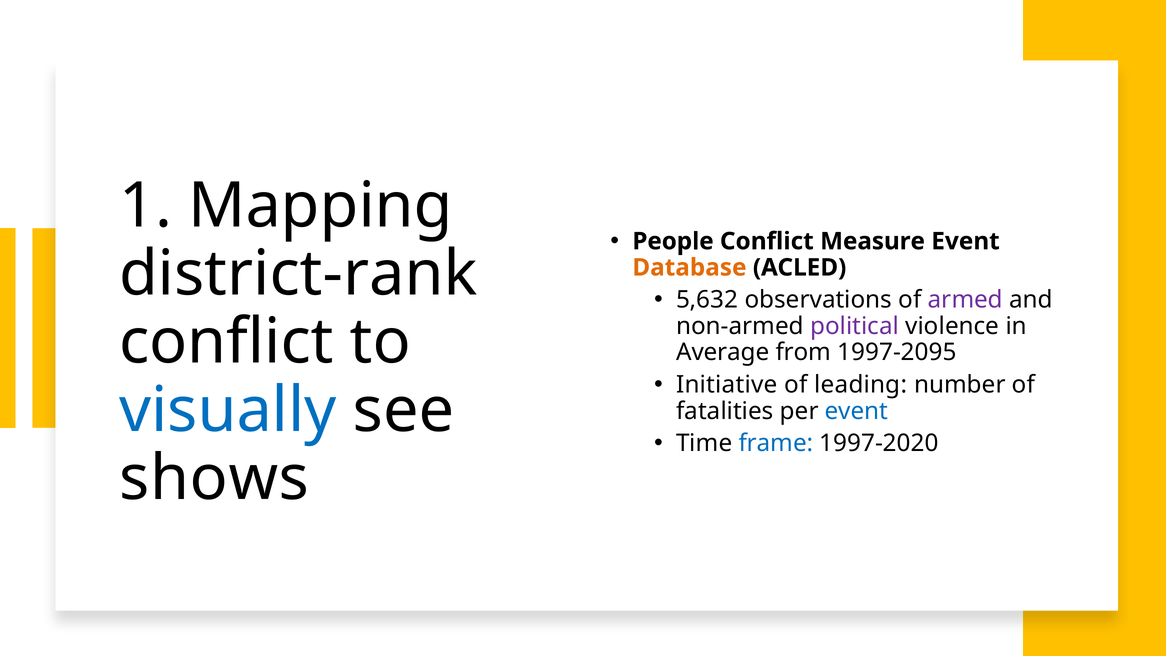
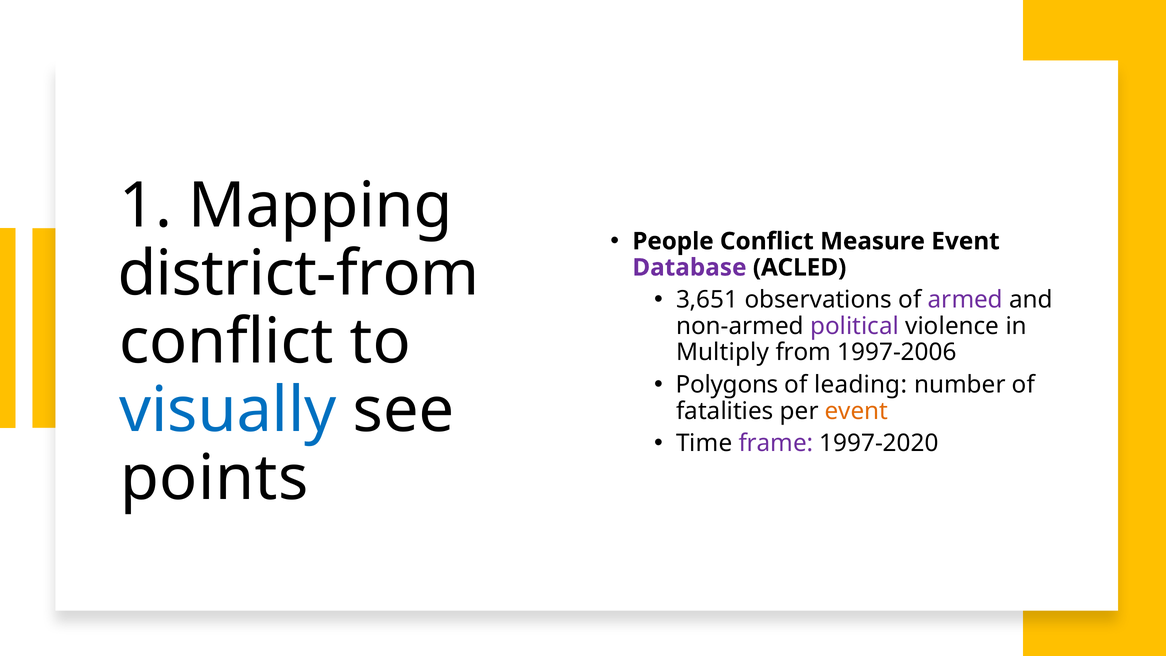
district-rank: district-rank -> district-from (299, 274)
Database colour: orange -> purple (689, 267)
5,632: 5,632 -> 3,651 (707, 300)
Average: Average -> Multiply (723, 352)
1997-2095: 1997-2095 -> 1997-2006 (897, 352)
Initiative: Initiative -> Polygons (727, 385)
event colour: blue -> orange (856, 411)
frame colour: blue -> purple (776, 443)
shows: shows -> points (214, 478)
